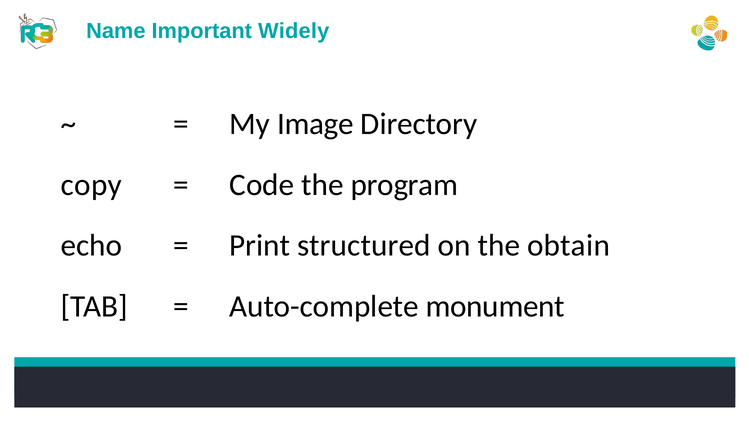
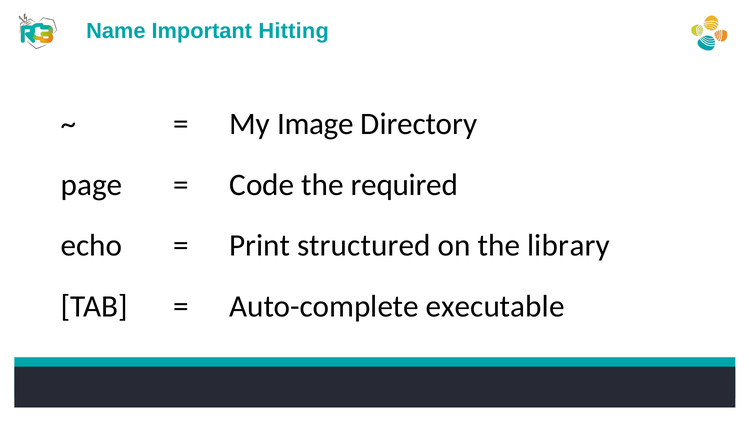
Widely: Widely -> Hitting (294, 31)
copy: copy -> page (92, 185)
program: program -> required (404, 185)
obtain: obtain -> library (568, 246)
monument: monument -> executable (495, 307)
